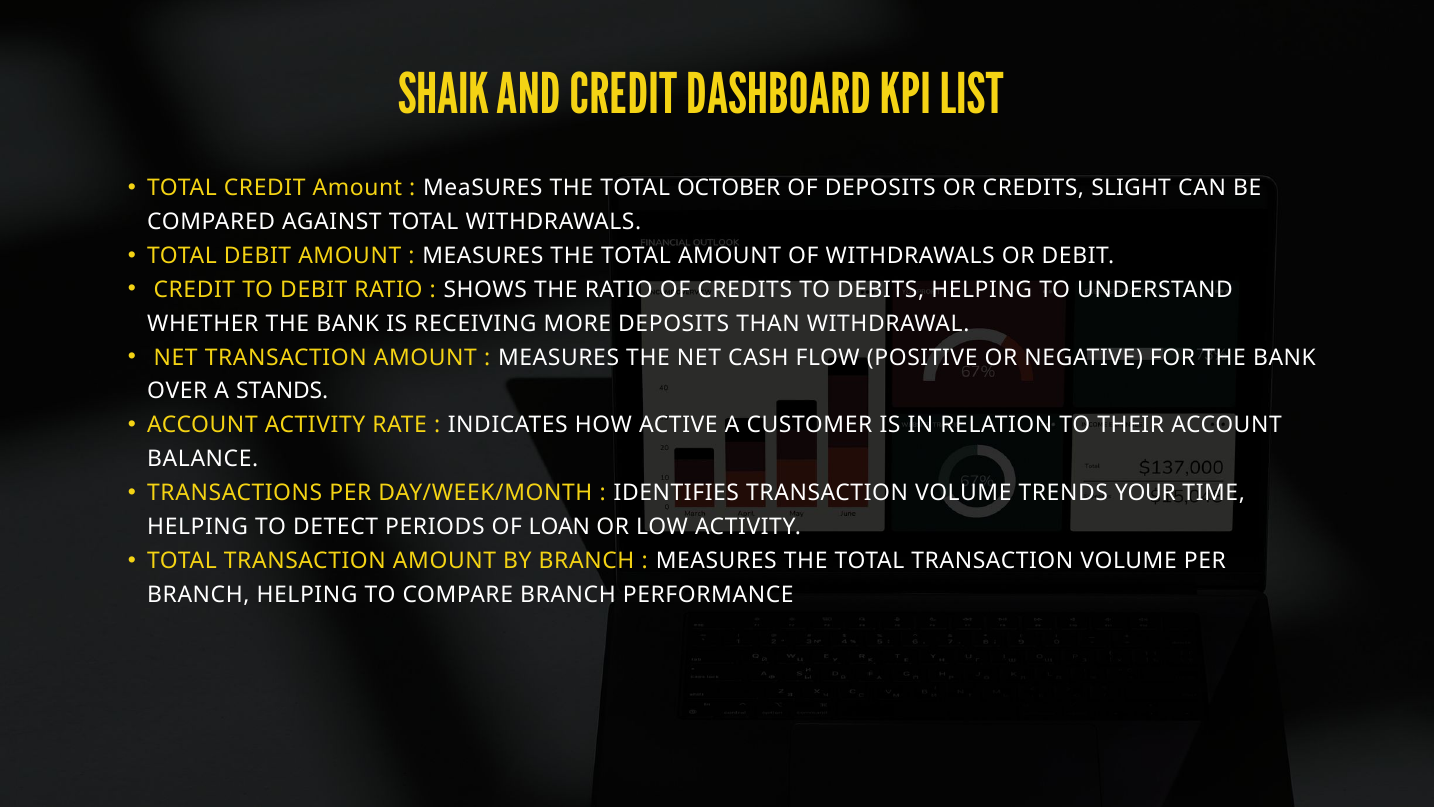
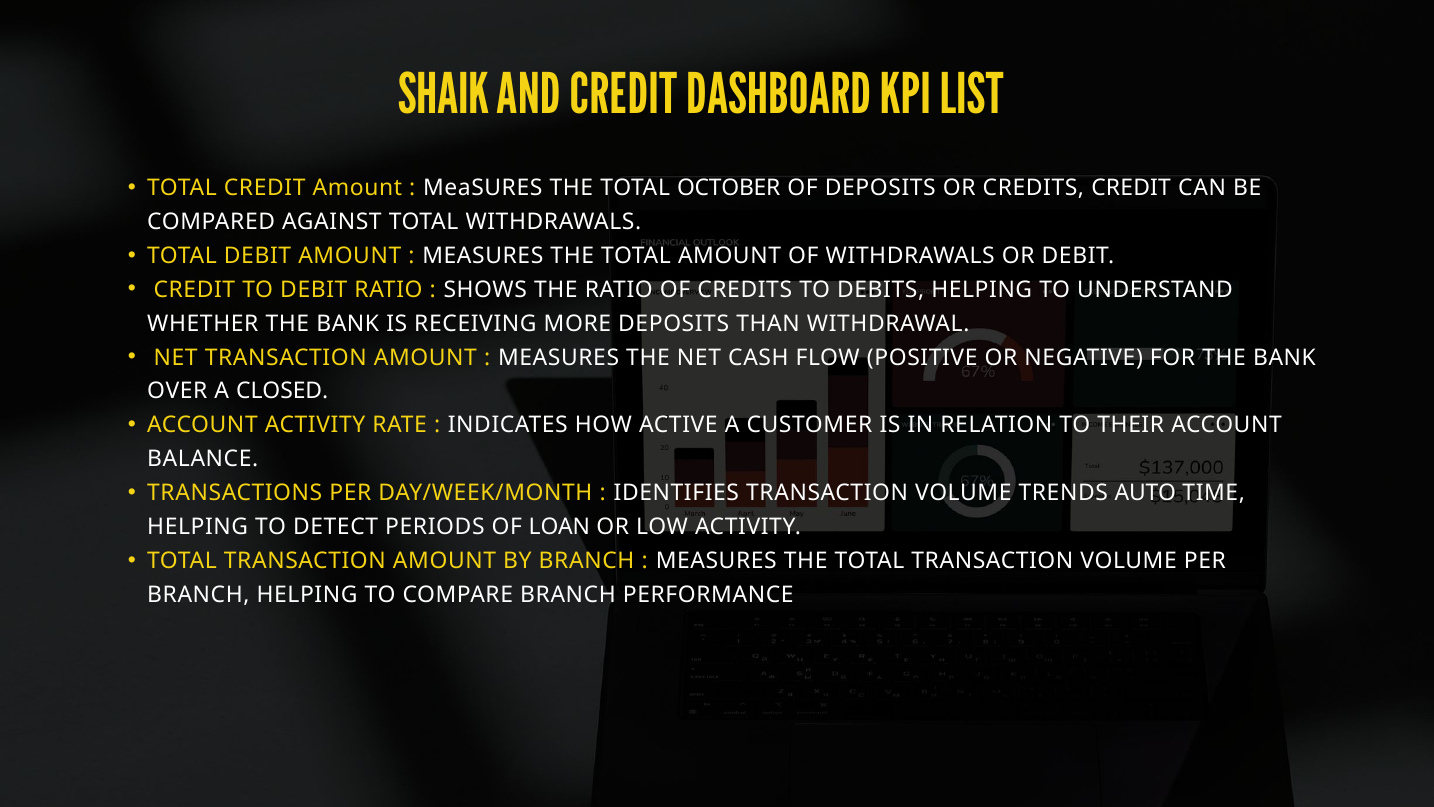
CREDITS SLIGHT: SLIGHT -> CREDIT (1131, 188)
STANDS: STANDS -> CLOSED (282, 391)
YOUR: YOUR -> AUTO (1145, 493)
